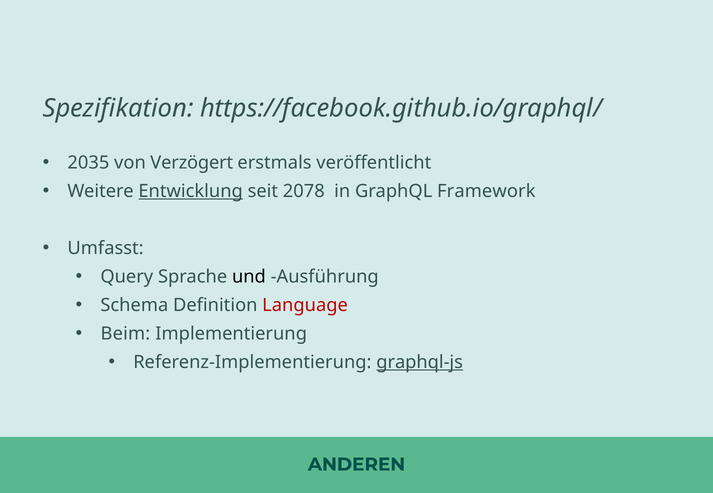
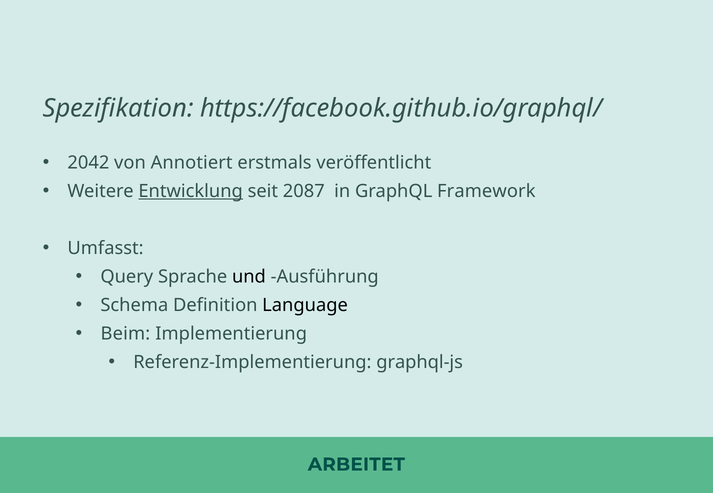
2035: 2035 -> 2042 (88, 163)
Verzögert: Verzögert -> Annotiert (192, 163)
2078: 2078 -> 2087 (304, 191)
Language colour: red -> black (305, 305)
graphql-js underline: present -> none (420, 363)
ANDEREN: ANDEREN -> ARBEITET (356, 465)
